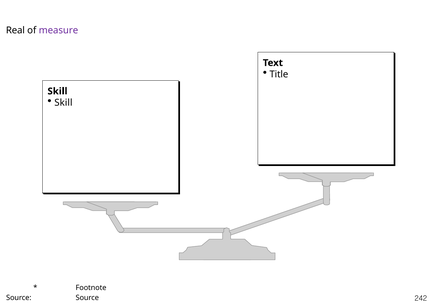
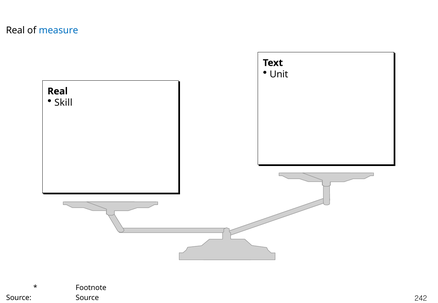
measure colour: purple -> blue (58, 30)
Title: Title -> Unit (279, 74)
Skill: Skill -> Real (58, 91)
